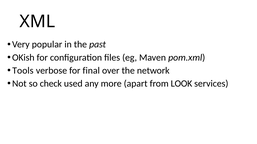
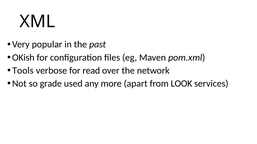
final: final -> read (91, 71)
check: check -> grade (51, 84)
